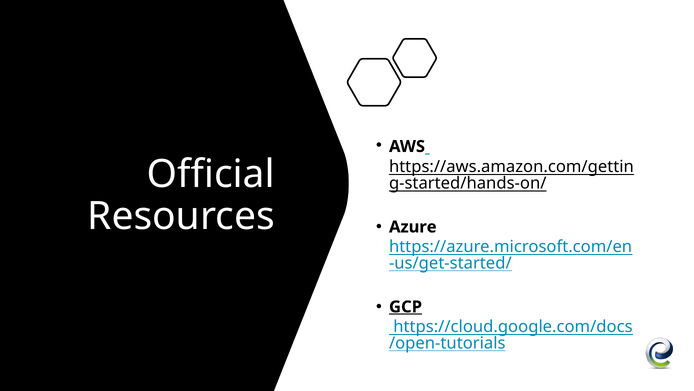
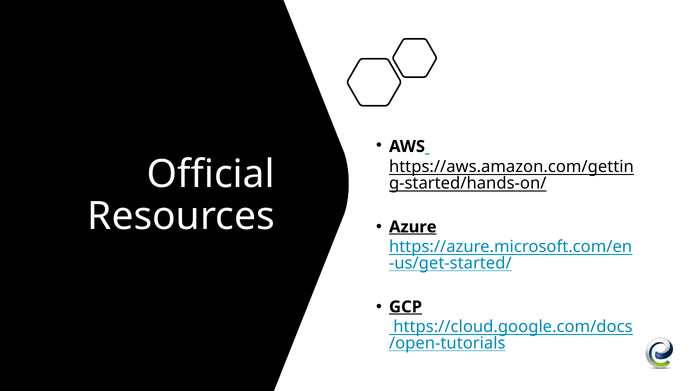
Azure underline: none -> present (413, 227)
